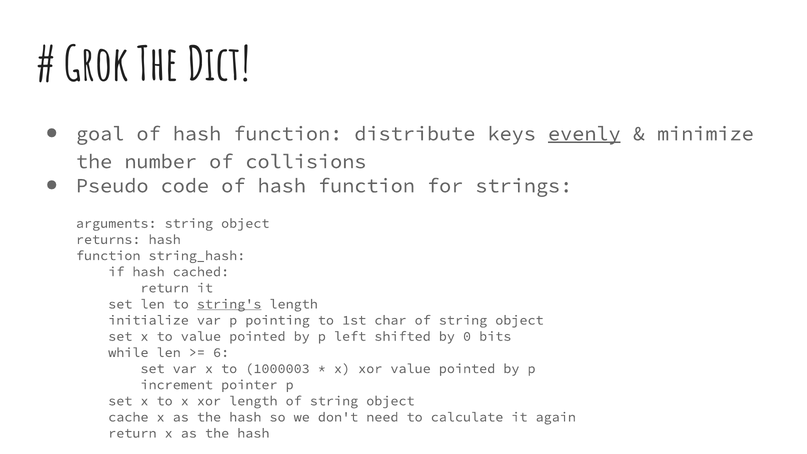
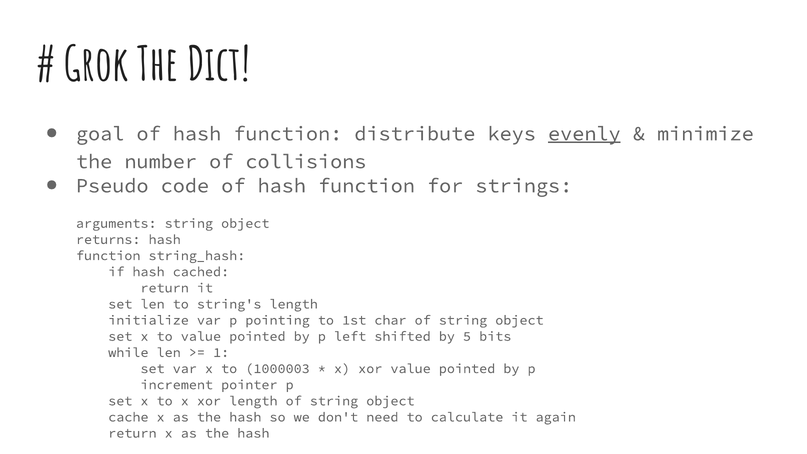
string's underline: present -> none (229, 304)
0: 0 -> 5 (467, 336)
6: 6 -> 1 (221, 352)
